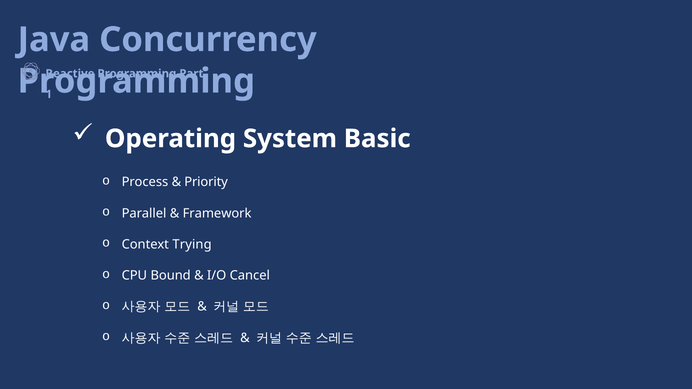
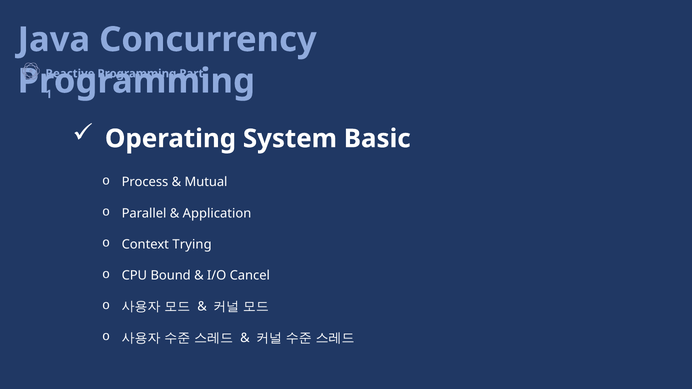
Priority: Priority -> Mutual (206, 182)
Framework: Framework -> Application (217, 213)
